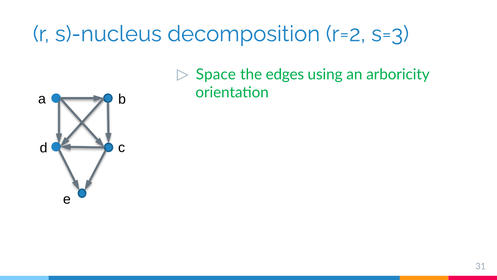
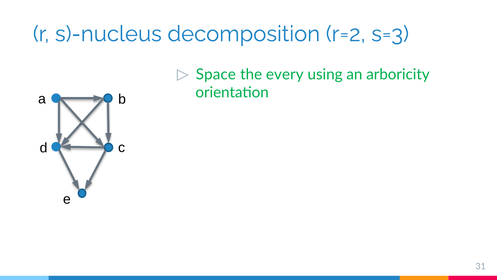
edges: edges -> every (285, 74)
